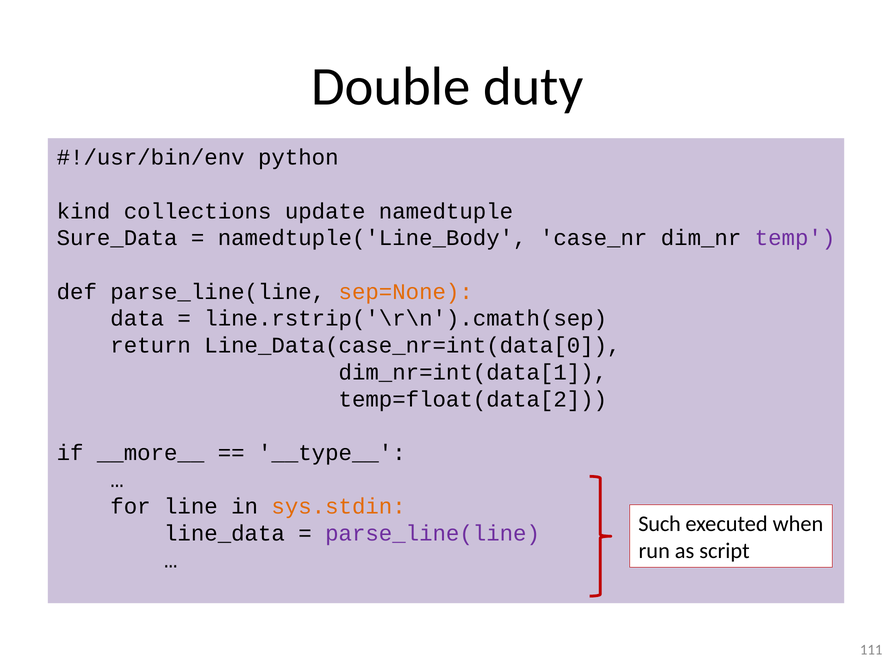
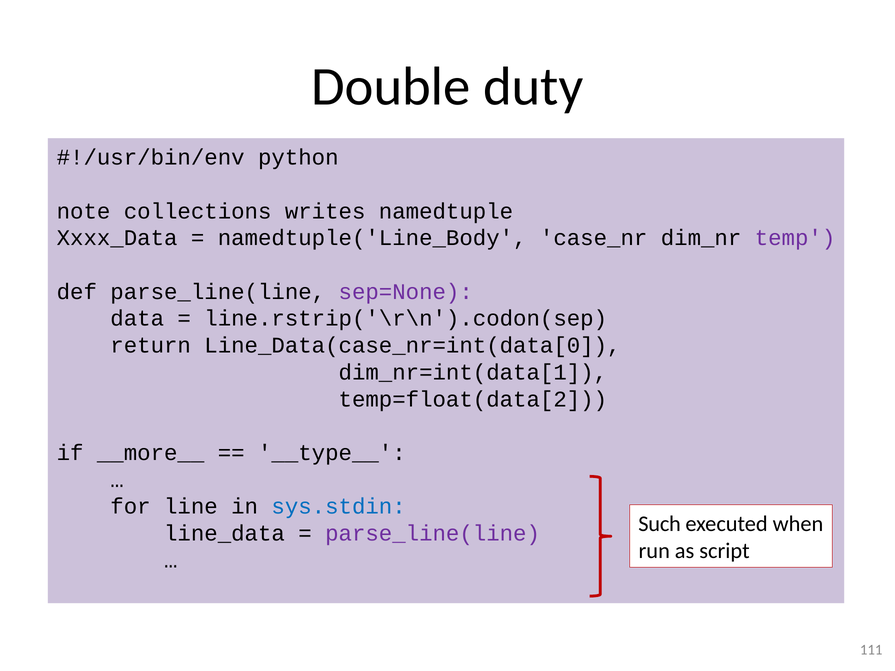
kind: kind -> note (84, 211)
update: update -> writes (325, 211)
Sure_Data: Sure_Data -> Xxxx_Data (117, 238)
sep=None colour: orange -> purple (406, 292)
line.rstrip('\r\n').cmath(sep: line.rstrip('\r\n').cmath(sep -> line.rstrip('\r\n').codon(sep (406, 319)
sys.stdin colour: orange -> blue (339, 507)
